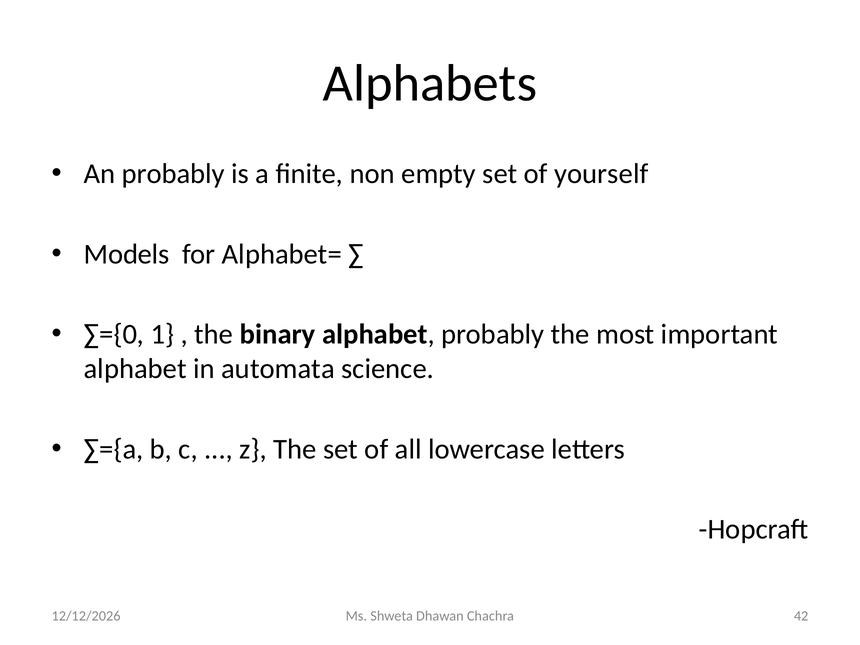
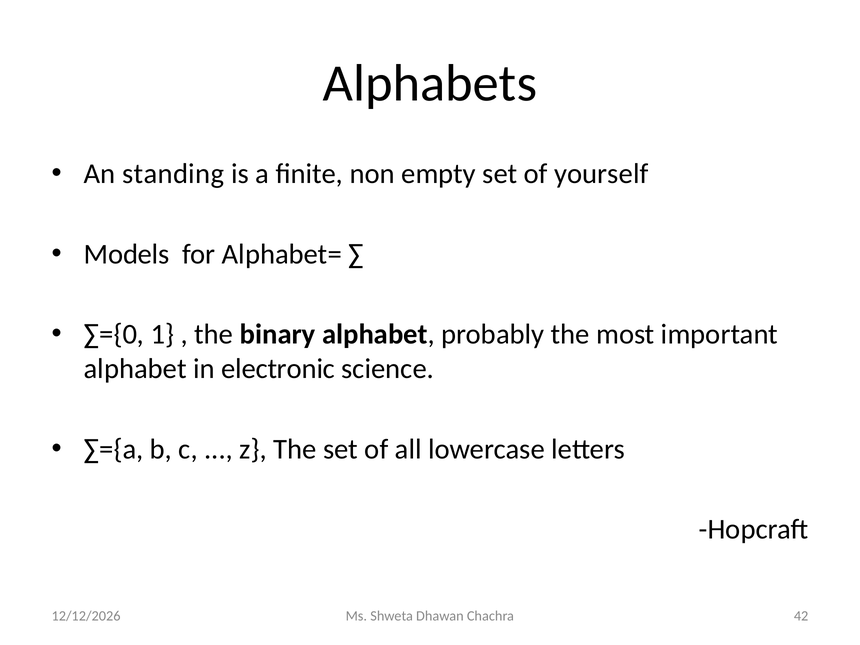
An probably: probably -> standing (173, 174)
automata: automata -> electronic (278, 369)
